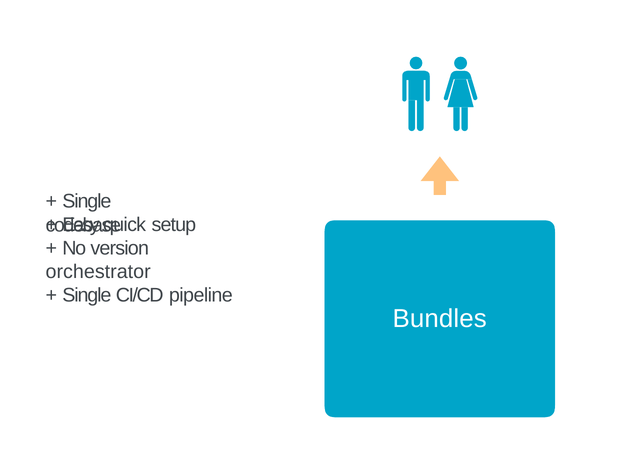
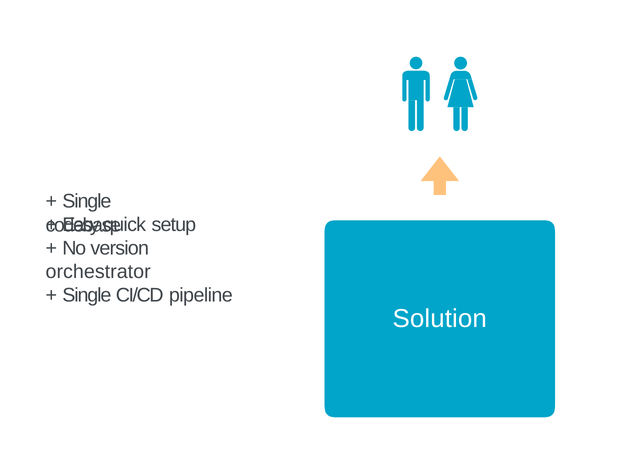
Bundles: Bundles -> Solution (440, 318)
